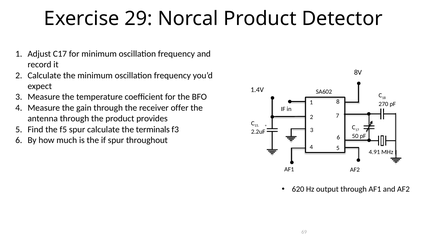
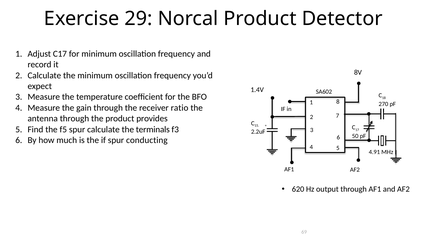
offer: offer -> ratio (180, 108)
throughout: throughout -> conducting (147, 141)
